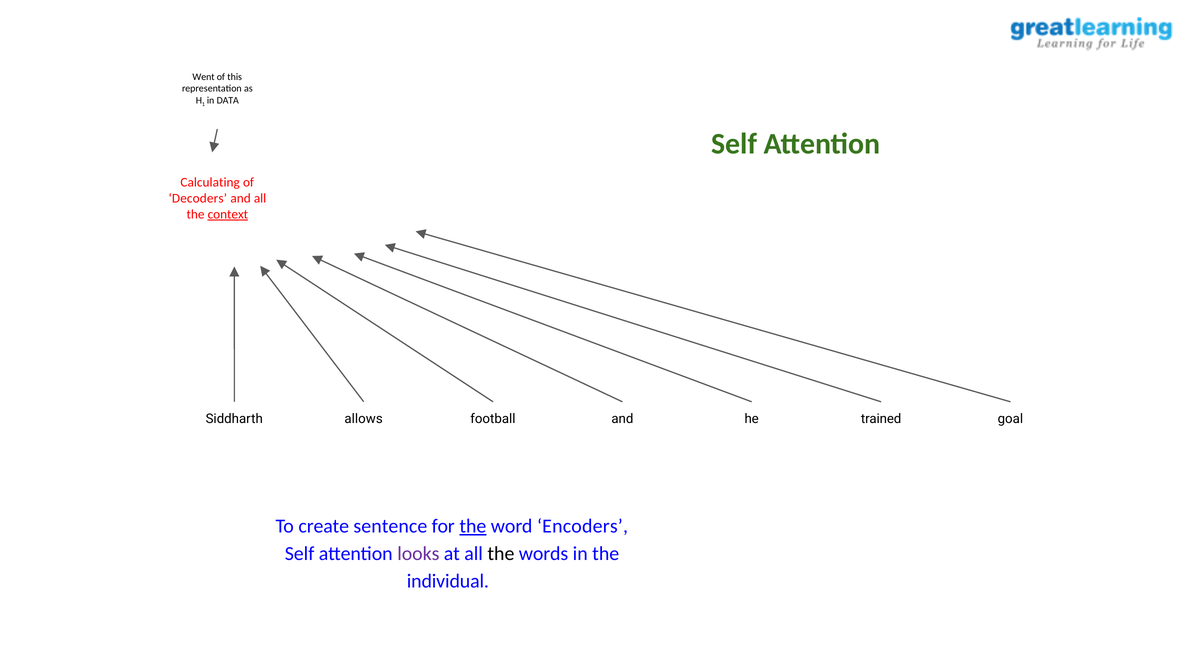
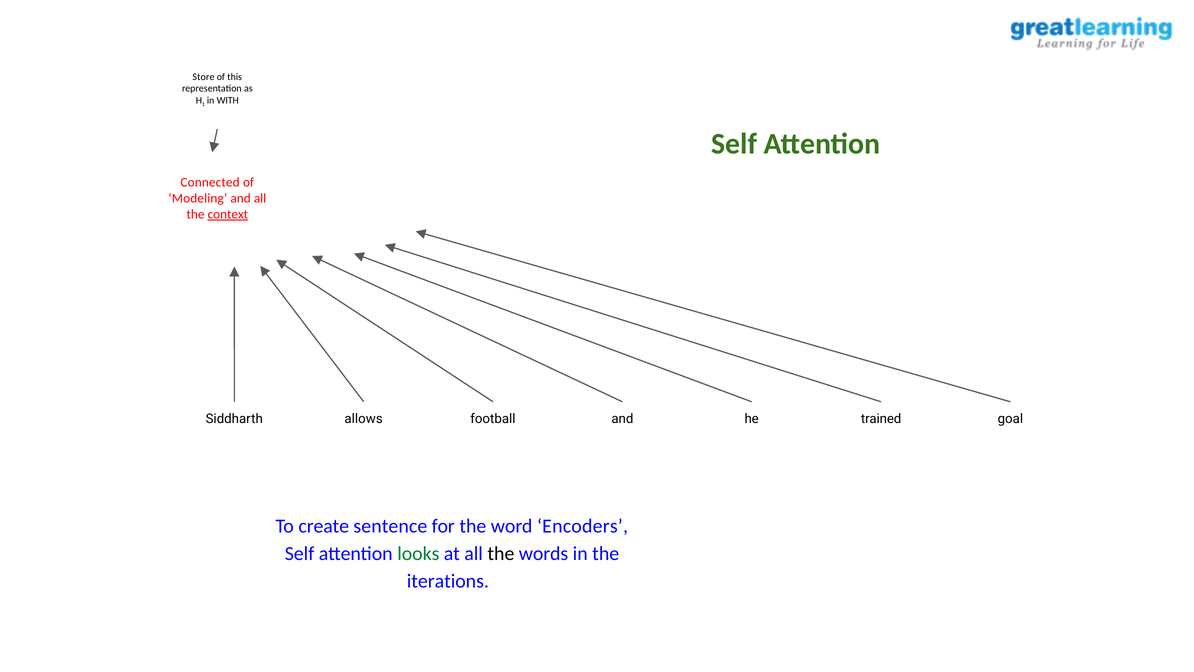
Went: Went -> Store (203, 77)
DATA: DATA -> WITH (228, 101)
Calculating: Calculating -> Connected (210, 182)
Decoders: Decoders -> Modeling (198, 198)
the underline: present -> none (473, 526)
looks colour: purple -> green (418, 553)
individual: individual -> iterations (448, 581)
